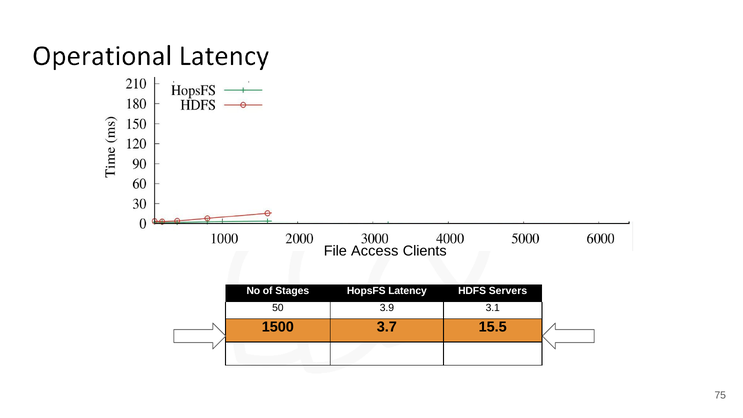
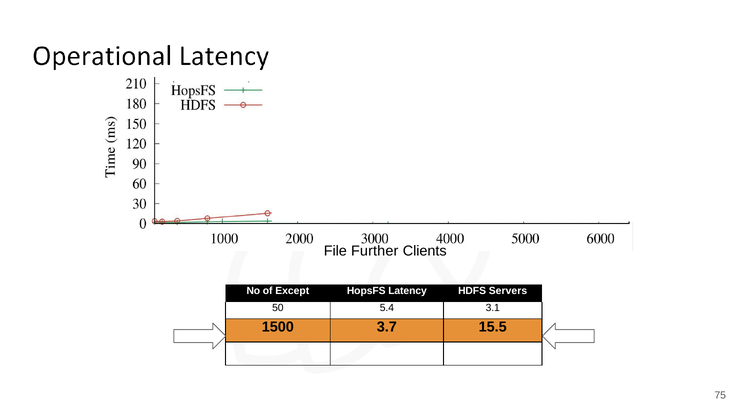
Access: Access -> Further (375, 251)
Stages: Stages -> Except (292, 291)
3.9: 3.9 -> 5.4 (387, 308)
